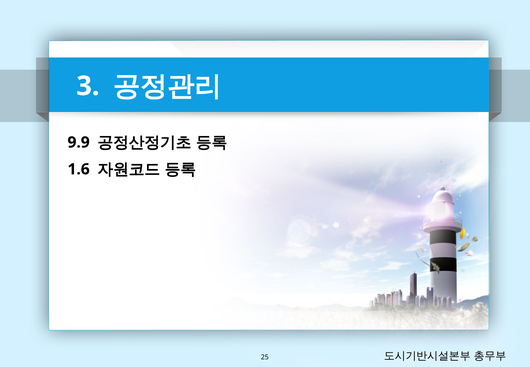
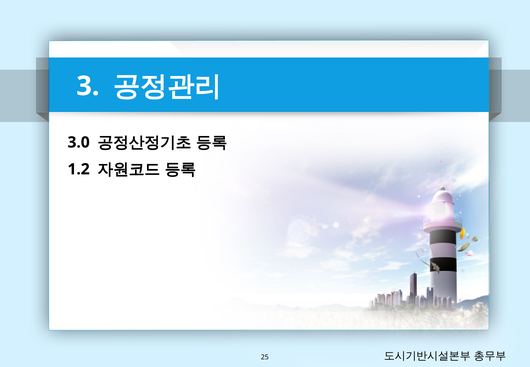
9.9: 9.9 -> 3.0 (79, 142)
1.6: 1.6 -> 1.2 (79, 169)
